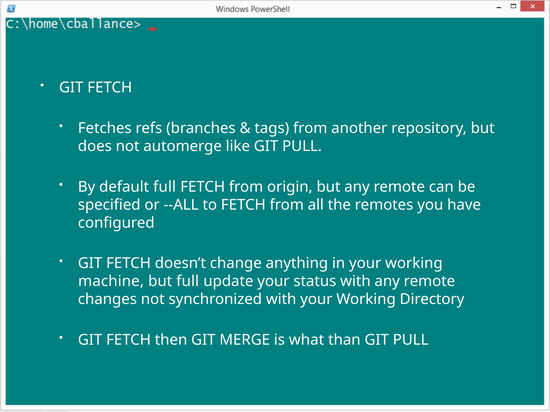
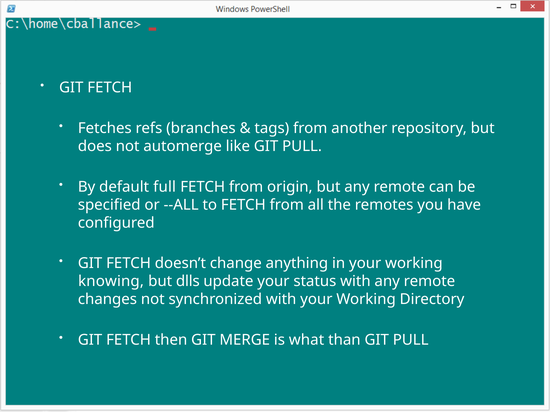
machine: machine -> knowing (111, 282)
but full: full -> dlls (188, 282)
